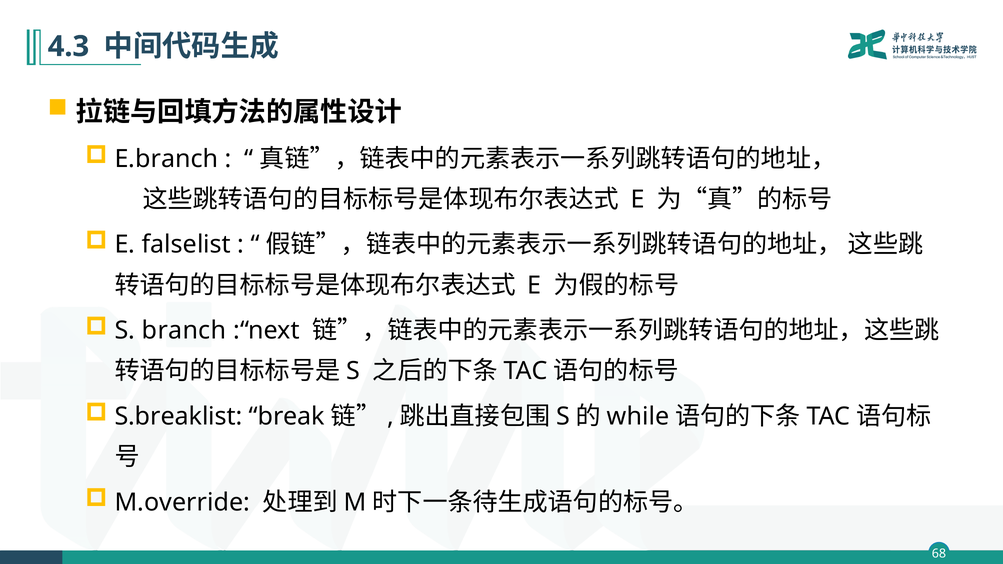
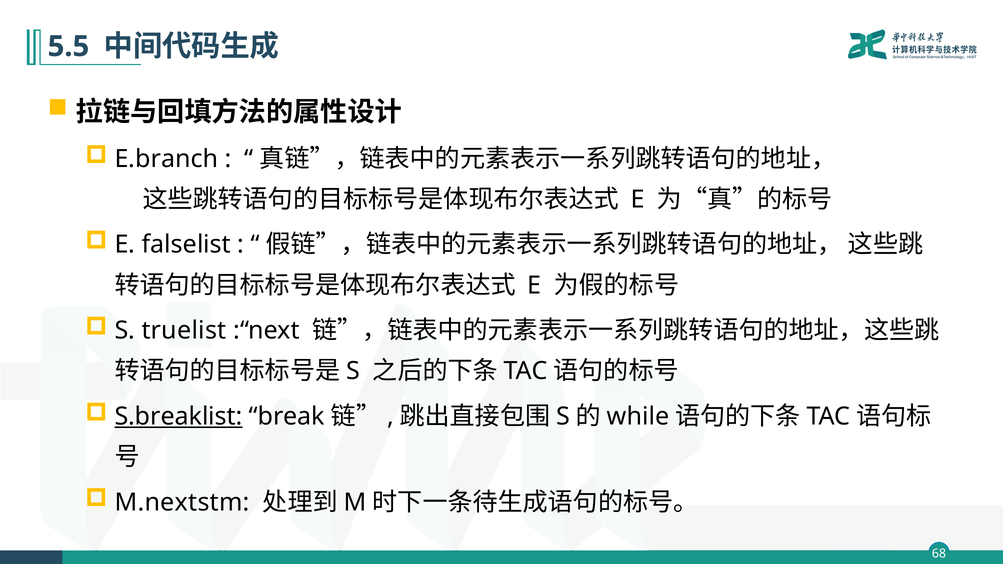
4.3: 4.3 -> 5.5 (68, 46)
branch: branch -> truelist (184, 331)
S.breaklist underline: none -> present (179, 417)
M.override: M.override -> M.nextstm (182, 502)
